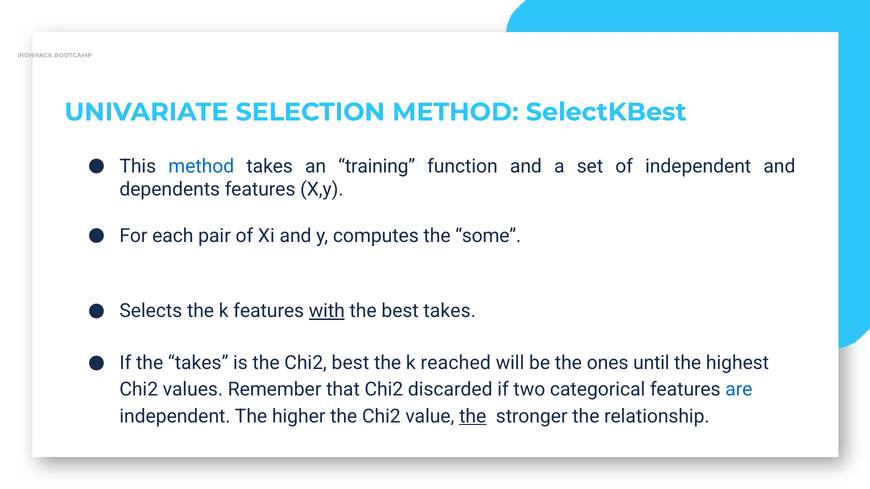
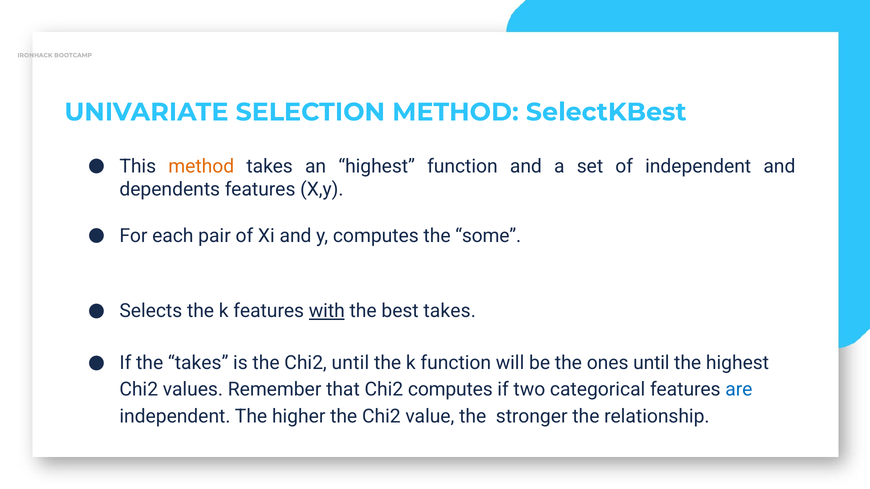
method colour: blue -> orange (201, 166)
an training: training -> highest (377, 166)
Chi2 best: best -> until (350, 363)
k reached: reached -> function (456, 363)
Chi2 discarded: discarded -> computes (450, 390)
the underline: present -> none (473, 416)
